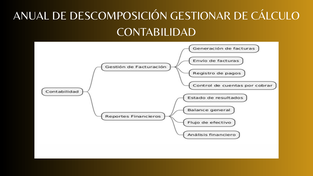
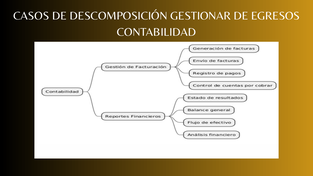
ANUAL: ANUAL -> CASOS (31, 16)
CÁLCULO: CÁLCULO -> EGRESOS (275, 16)
